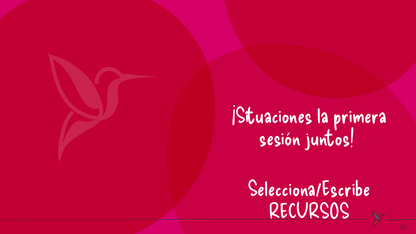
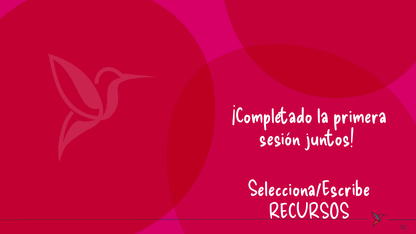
¡Situaciones: ¡Situaciones -> ¡Completado (272, 116)
